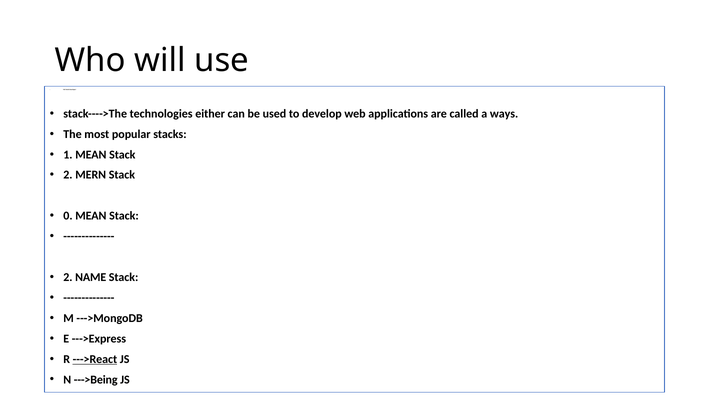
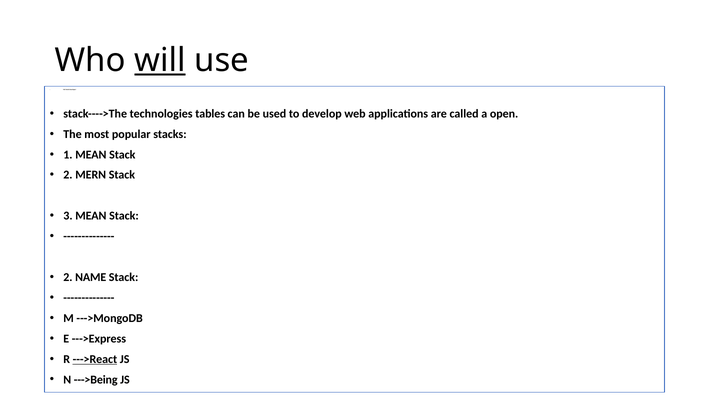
will underline: none -> present (160, 60)
either: either -> tables (210, 114)
ways: ways -> open (504, 114)
0: 0 -> 3 (68, 216)
